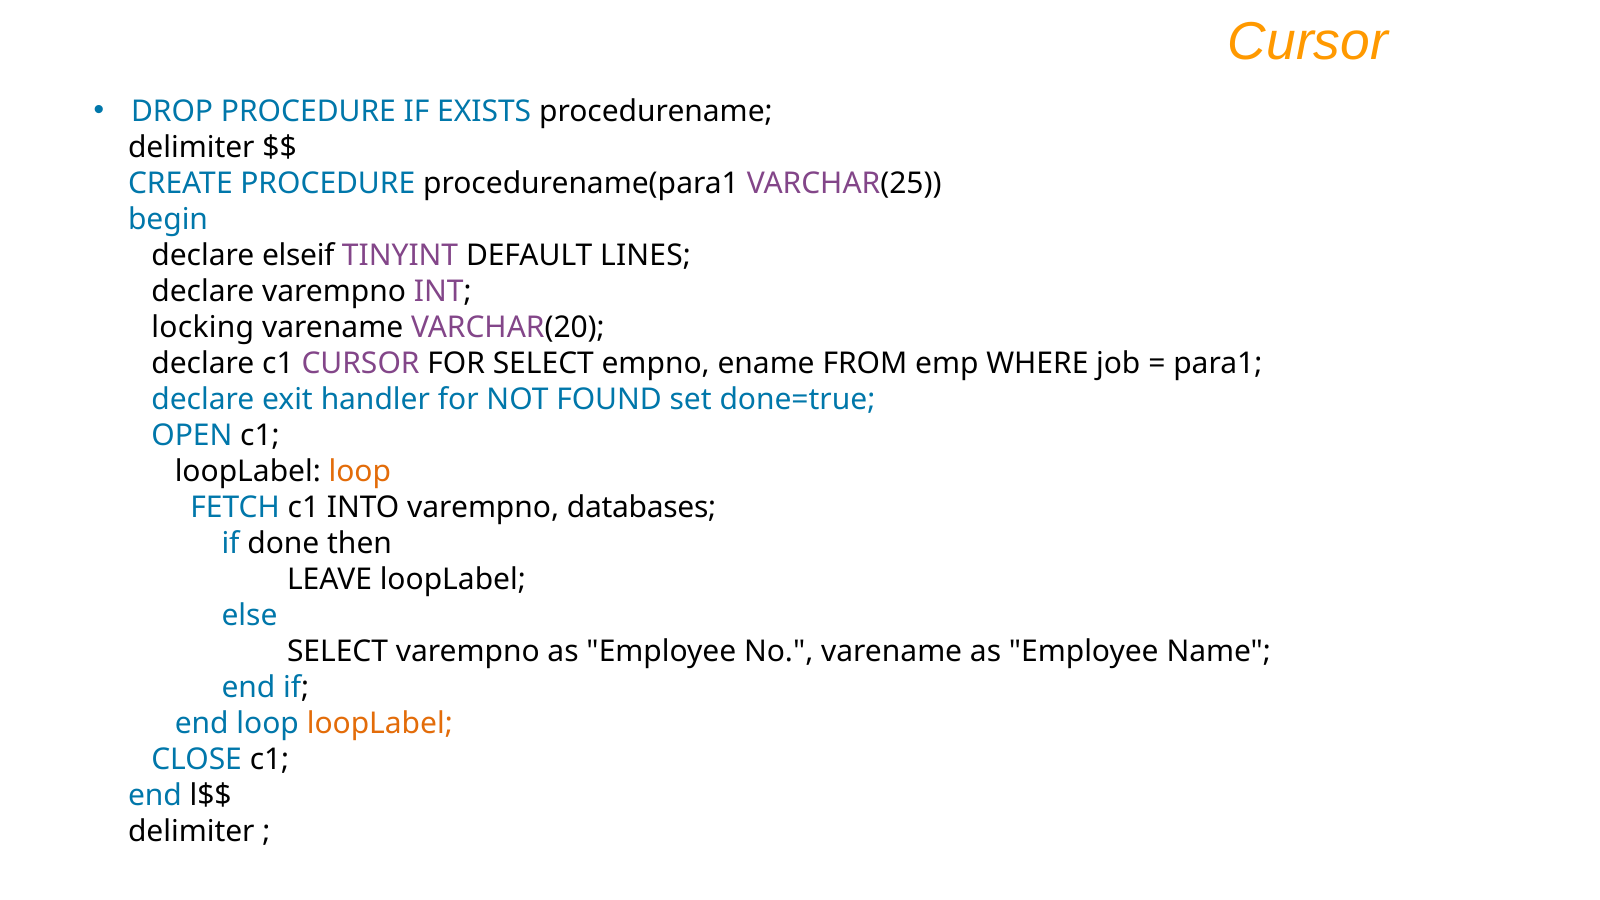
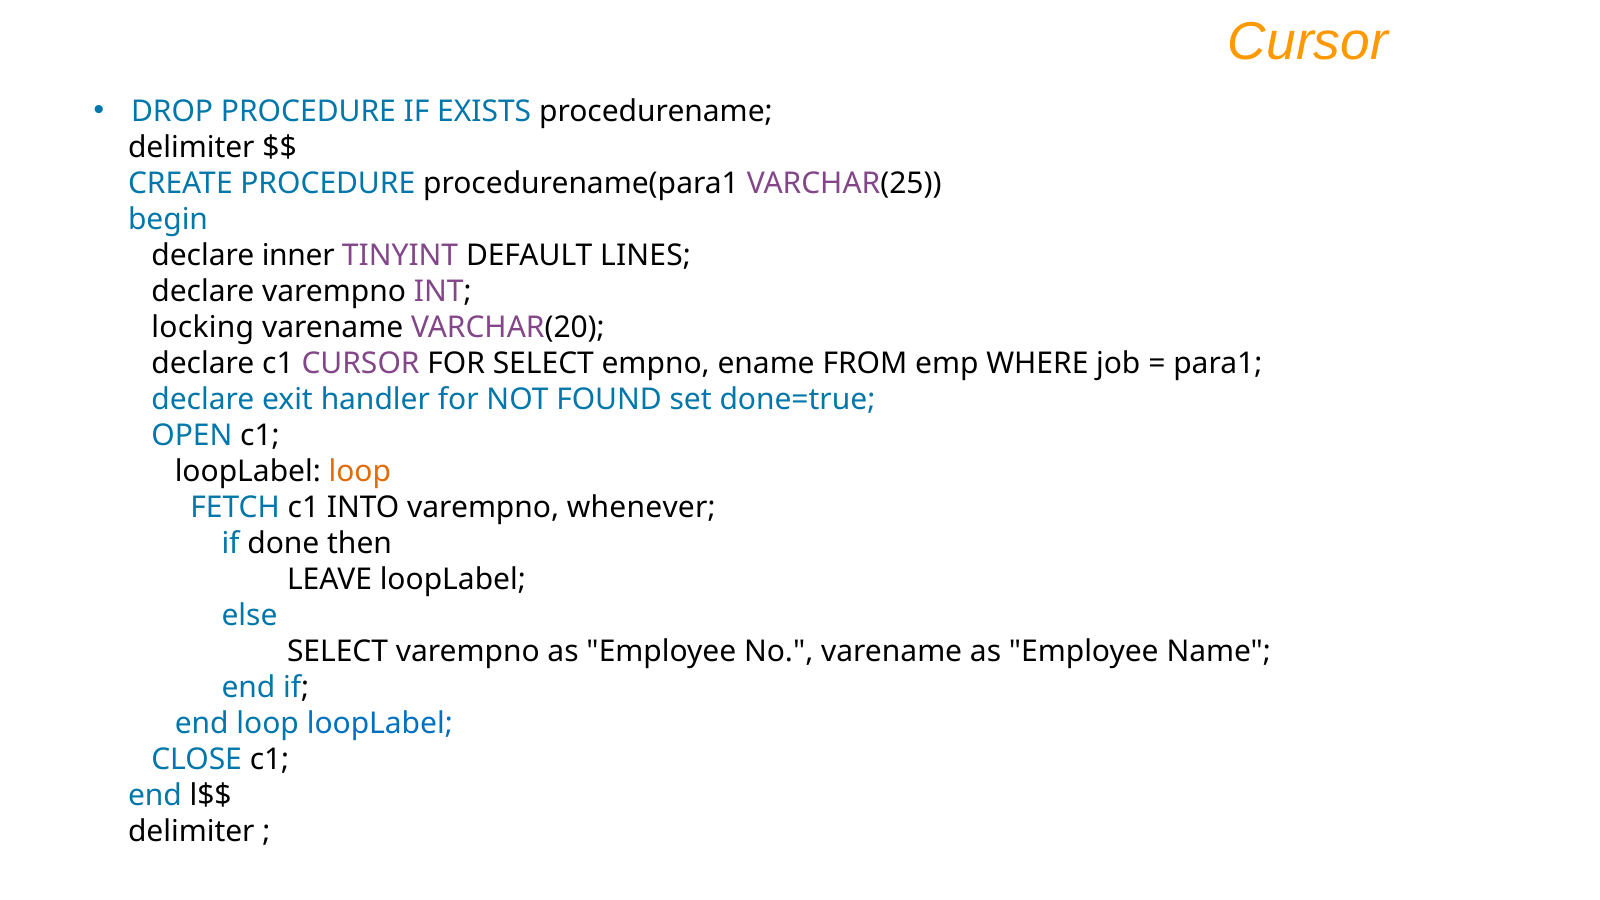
elseif: elseif -> inner (298, 256)
databases: databases -> whenever (641, 508)
loopLabel colour: orange -> blue (380, 724)
